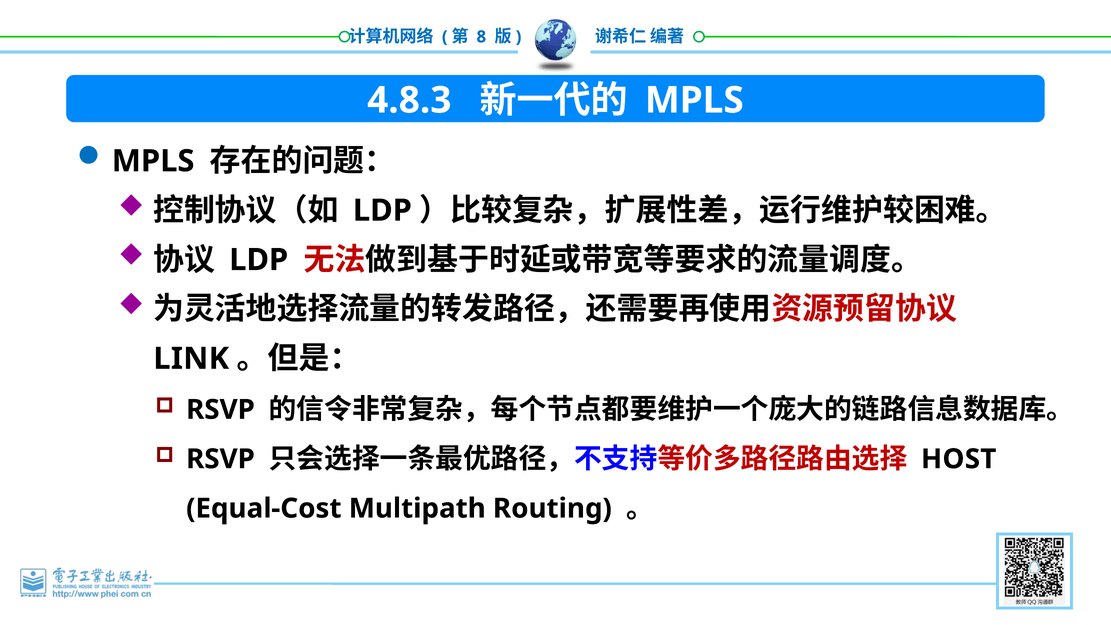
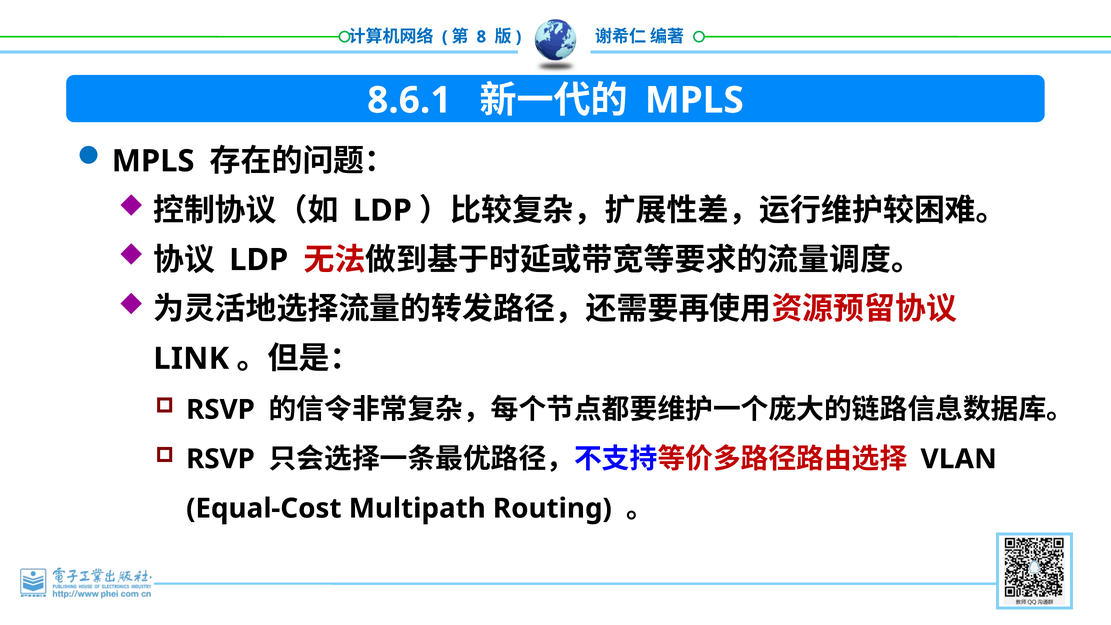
4.8.3: 4.8.3 -> 8.6.1 (409, 100)
HOST: HOST -> VLAN (959, 459)
